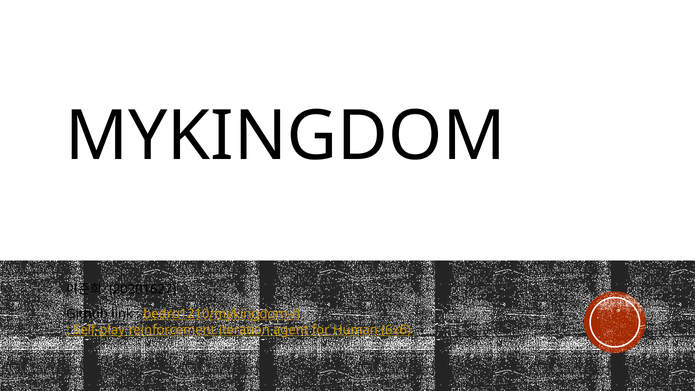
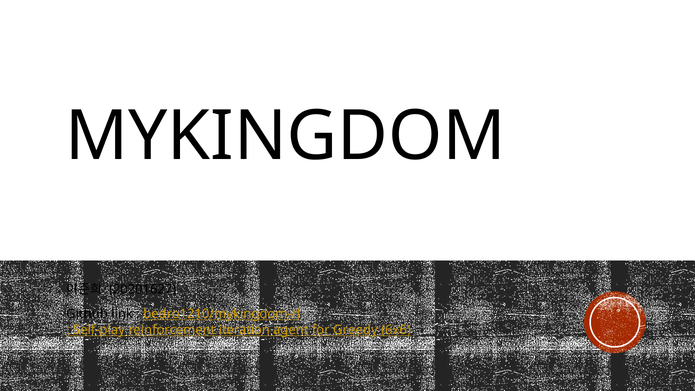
Human: Human -> Greedy (355, 330)
